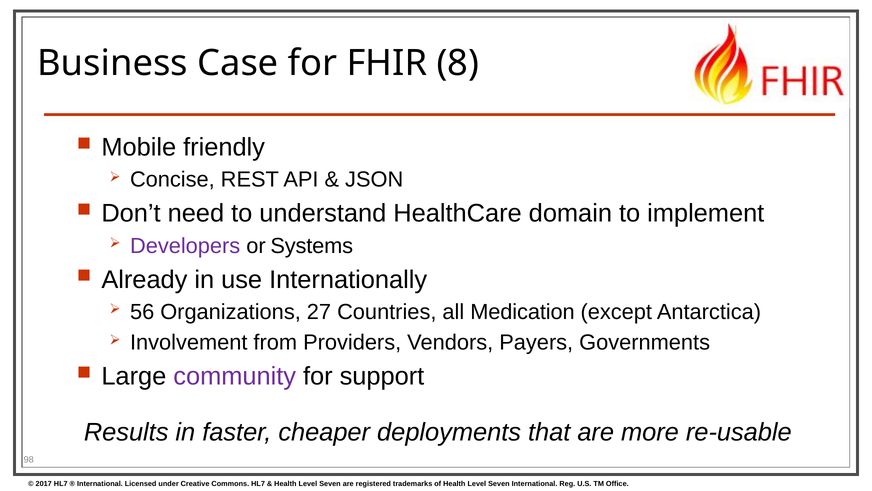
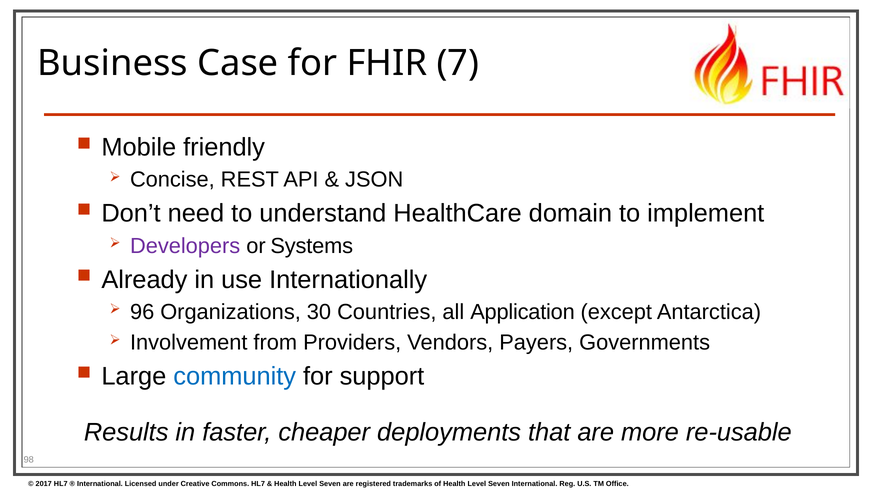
8: 8 -> 7 (458, 63)
56: 56 -> 96 (142, 312)
27: 27 -> 30 (319, 312)
Medication: Medication -> Application (523, 312)
community colour: purple -> blue (235, 376)
